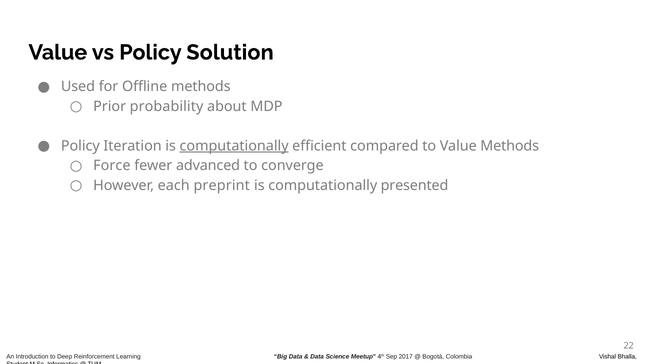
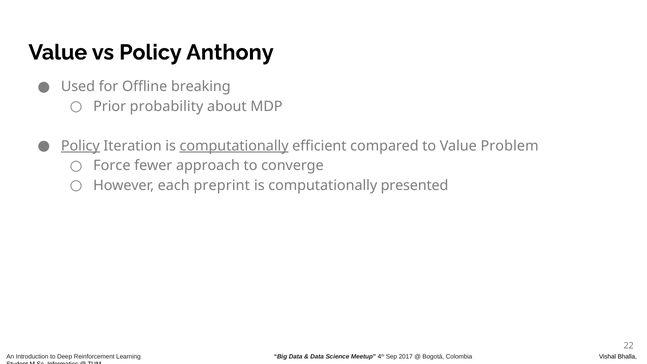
Solution: Solution -> Anthony (230, 52)
Offline methods: methods -> breaking (201, 87)
Policy underline: none -> present (80, 146)
Value Methods: Methods -> Problem (510, 146)
advanced: advanced -> approach (208, 166)
